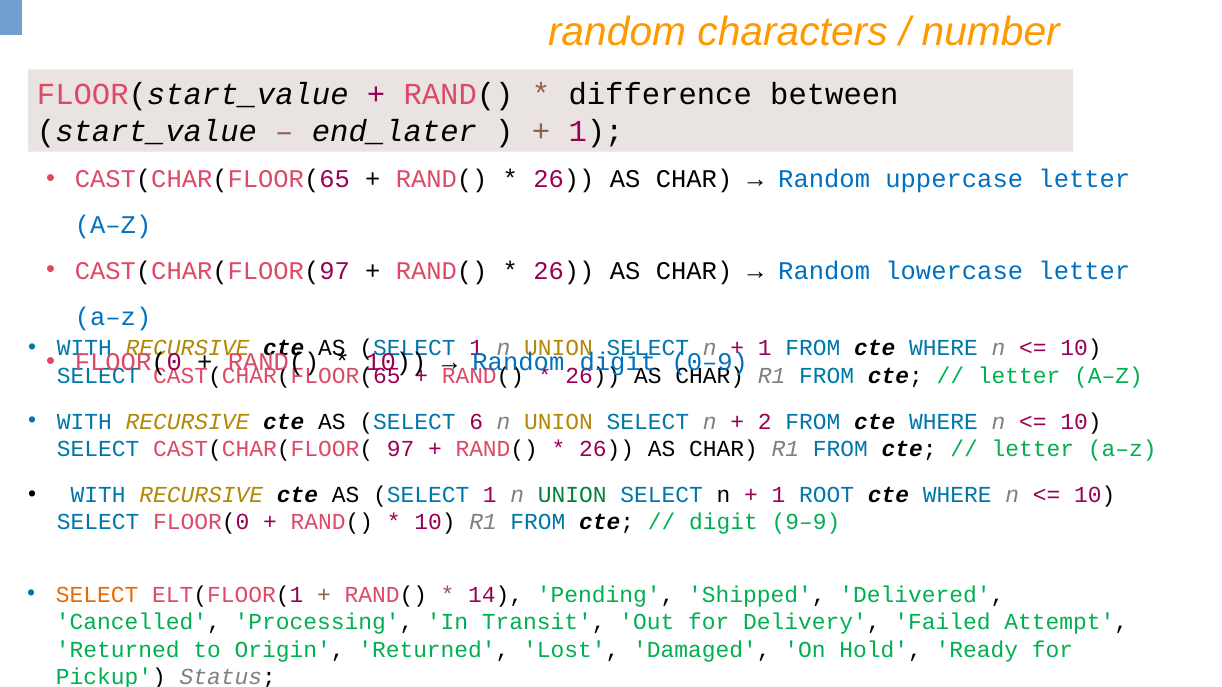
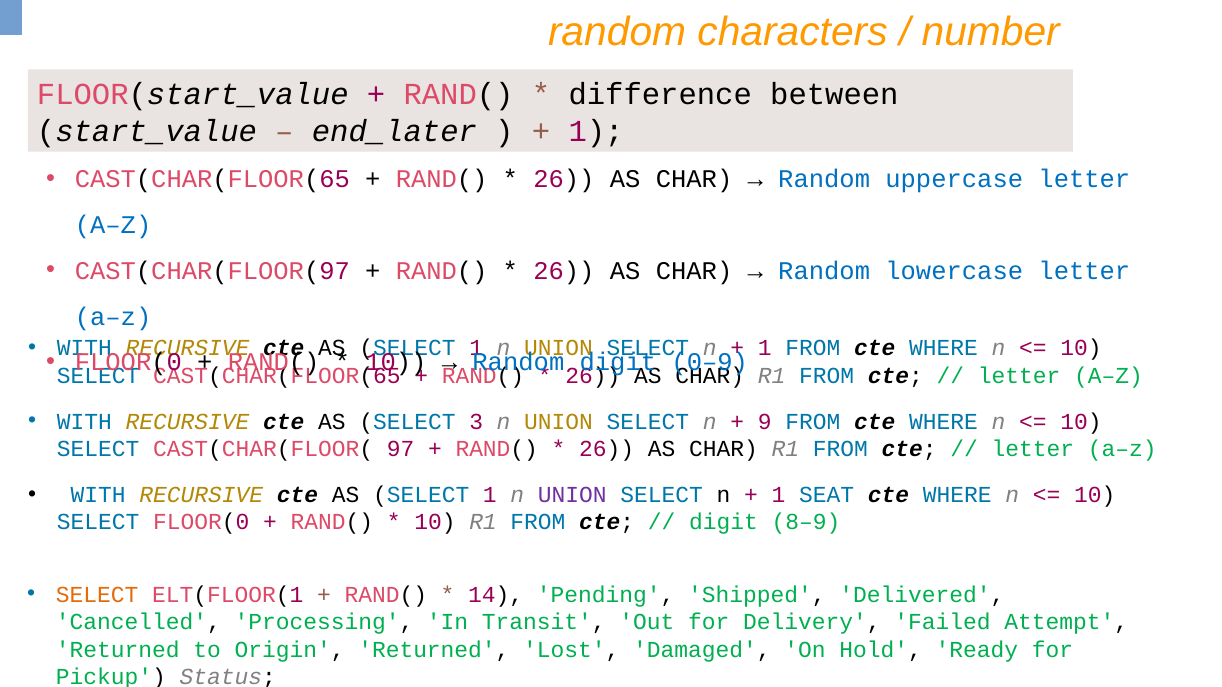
6: 6 -> 3 (476, 422)
2: 2 -> 9 (765, 422)
UNION colour: green -> purple (572, 495)
ROOT: ROOT -> SEAT (827, 495)
9–9: 9–9 -> 8–9 (806, 523)
